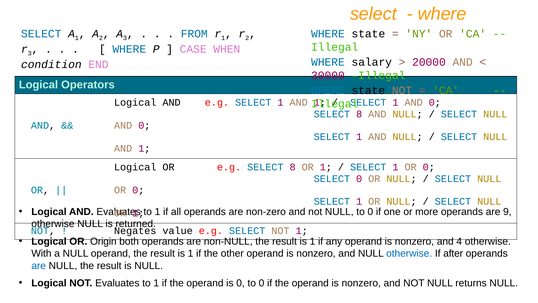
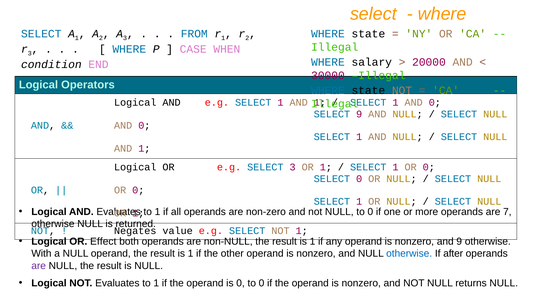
8: 8 -> 9 (359, 114)
e.g SELECT 8: 8 -> 3 (293, 167)
9: 9 -> 7 (507, 212)
Origin: Origin -> Effect (103, 241)
and 4: 4 -> 9 (459, 241)
are colour: blue -> purple (39, 265)
